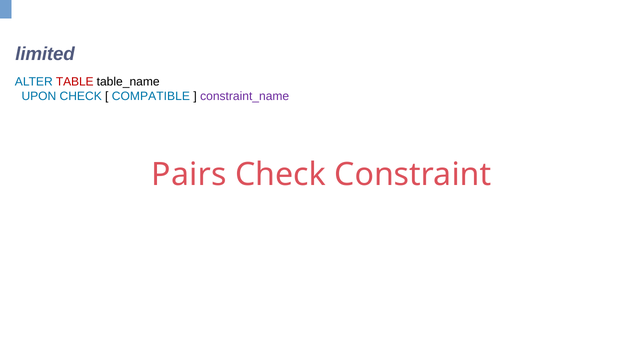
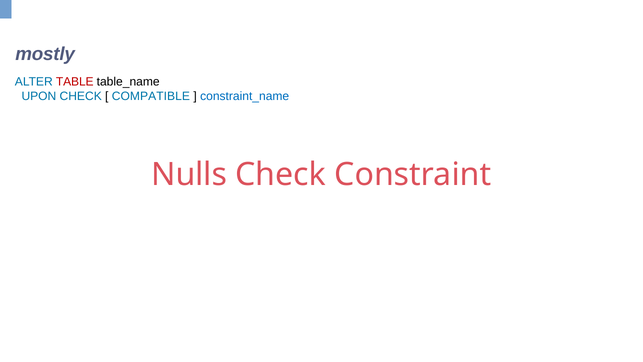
limited: limited -> mostly (45, 54)
constraint_name colour: purple -> blue (245, 96)
Pairs: Pairs -> Nulls (189, 174)
